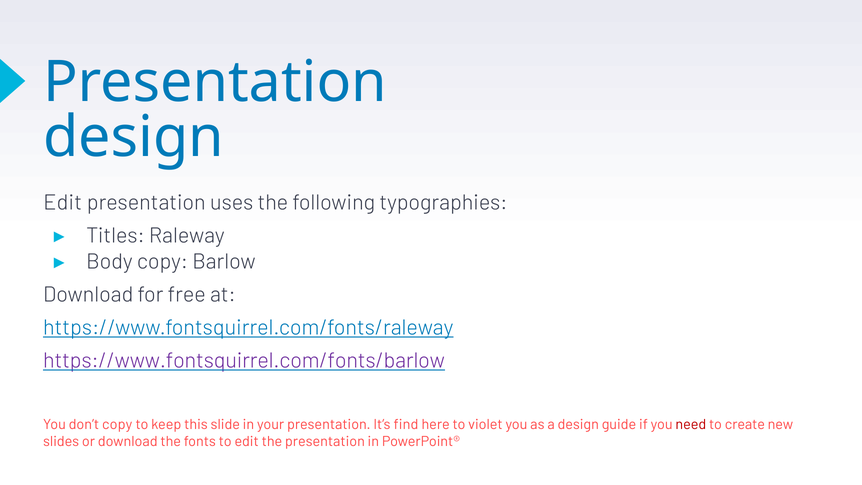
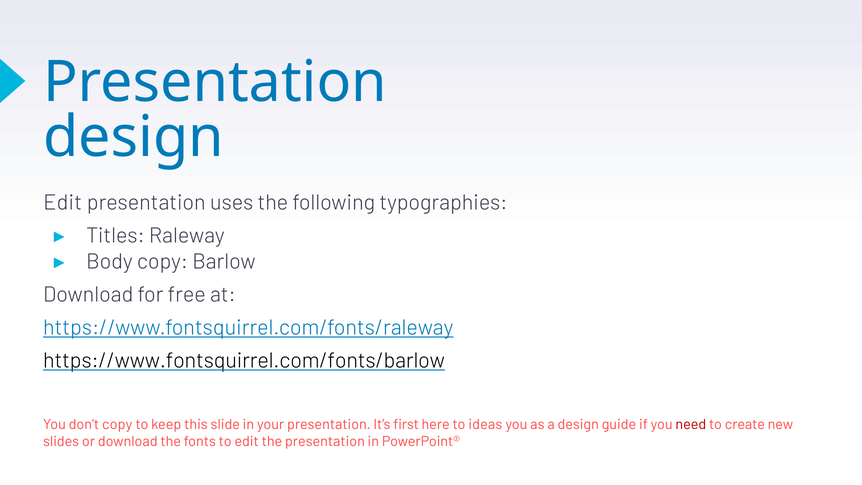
https://www.fontsquirrel.com/fonts/barlow colour: purple -> black (244, 361)
find: find -> first (406, 424)
violet: violet -> ideas (485, 424)
